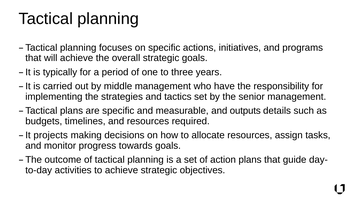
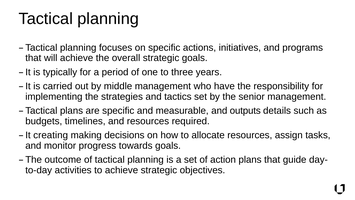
projects: projects -> creating (51, 135)
